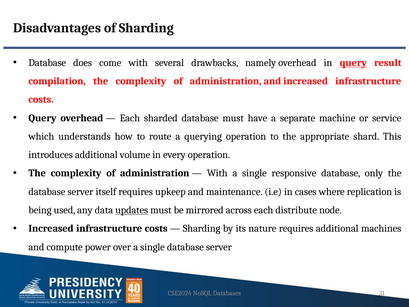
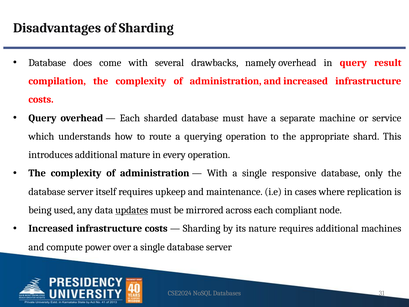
query underline: present -> none (353, 63)
volume: volume -> mature (135, 155)
distribute: distribute -> compliant (296, 210)
